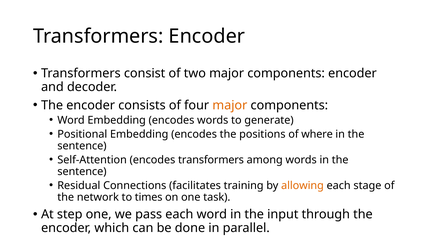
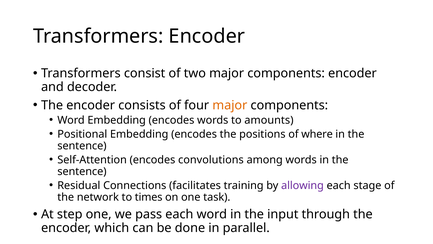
generate: generate -> amounts (269, 120)
encodes transformers: transformers -> convolutions (211, 159)
allowing colour: orange -> purple (302, 185)
